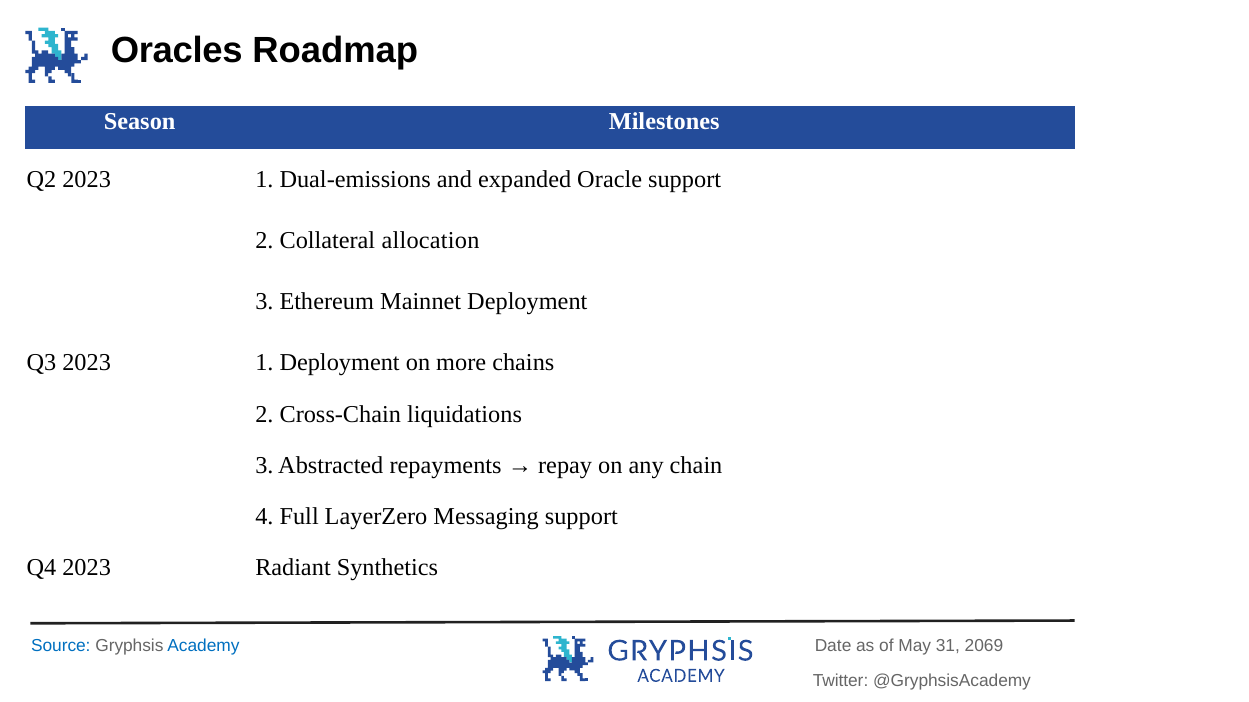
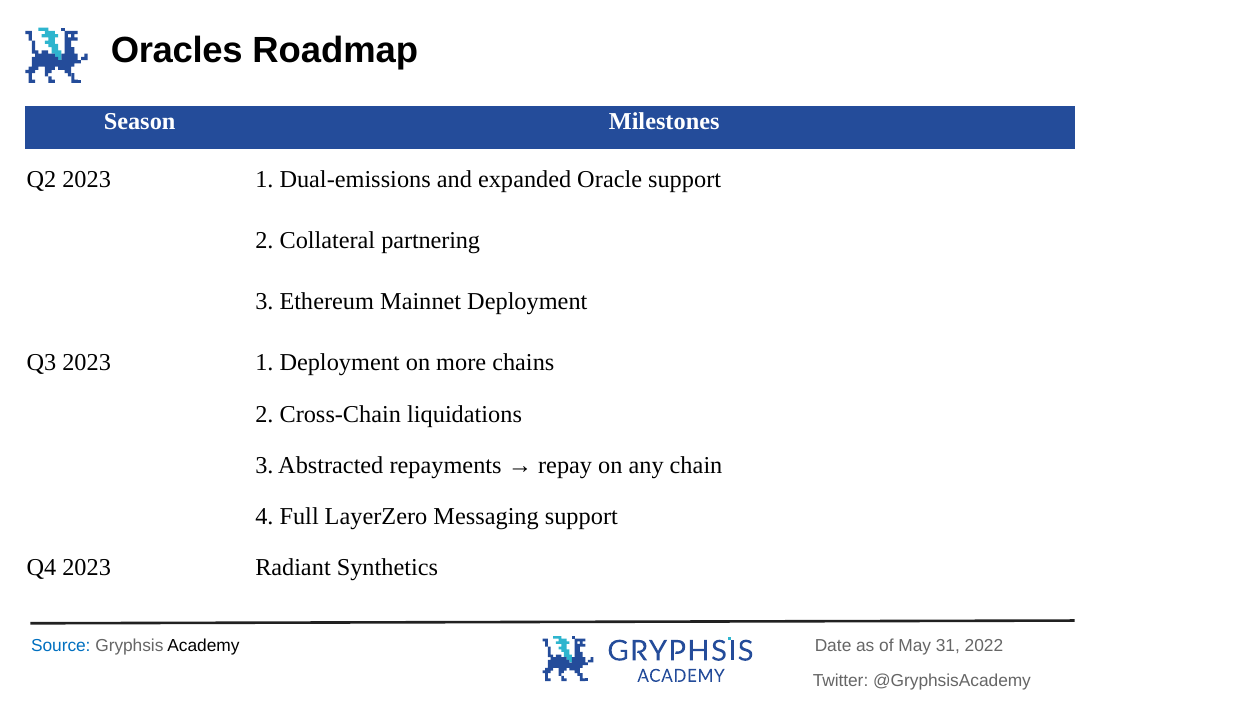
allocation: allocation -> partnering (431, 241)
Academy colour: blue -> black (203, 646)
2069: 2069 -> 2022 (984, 646)
